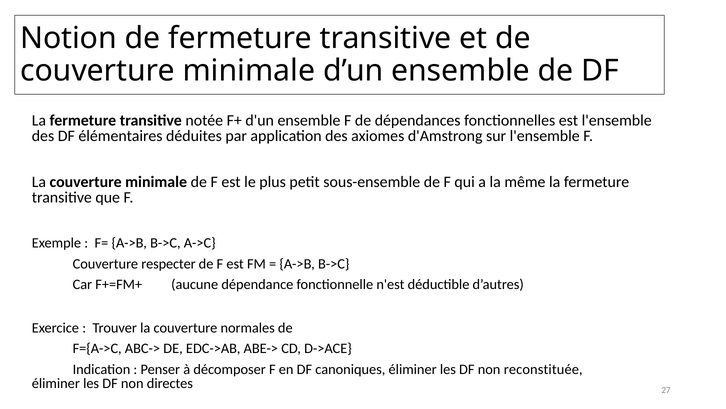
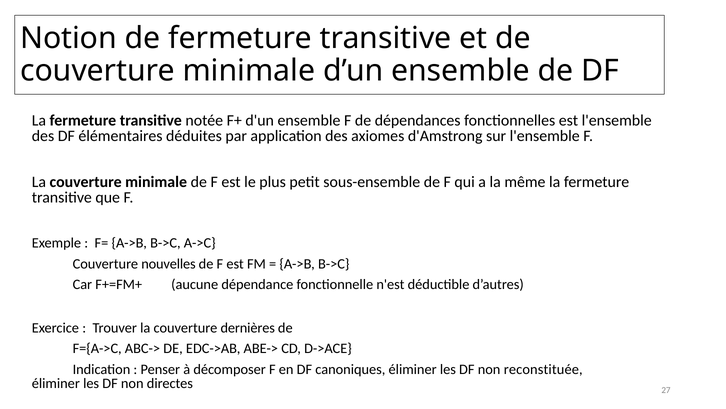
respecter: respecter -> nouvelles (168, 264)
normales: normales -> dernières (248, 327)
